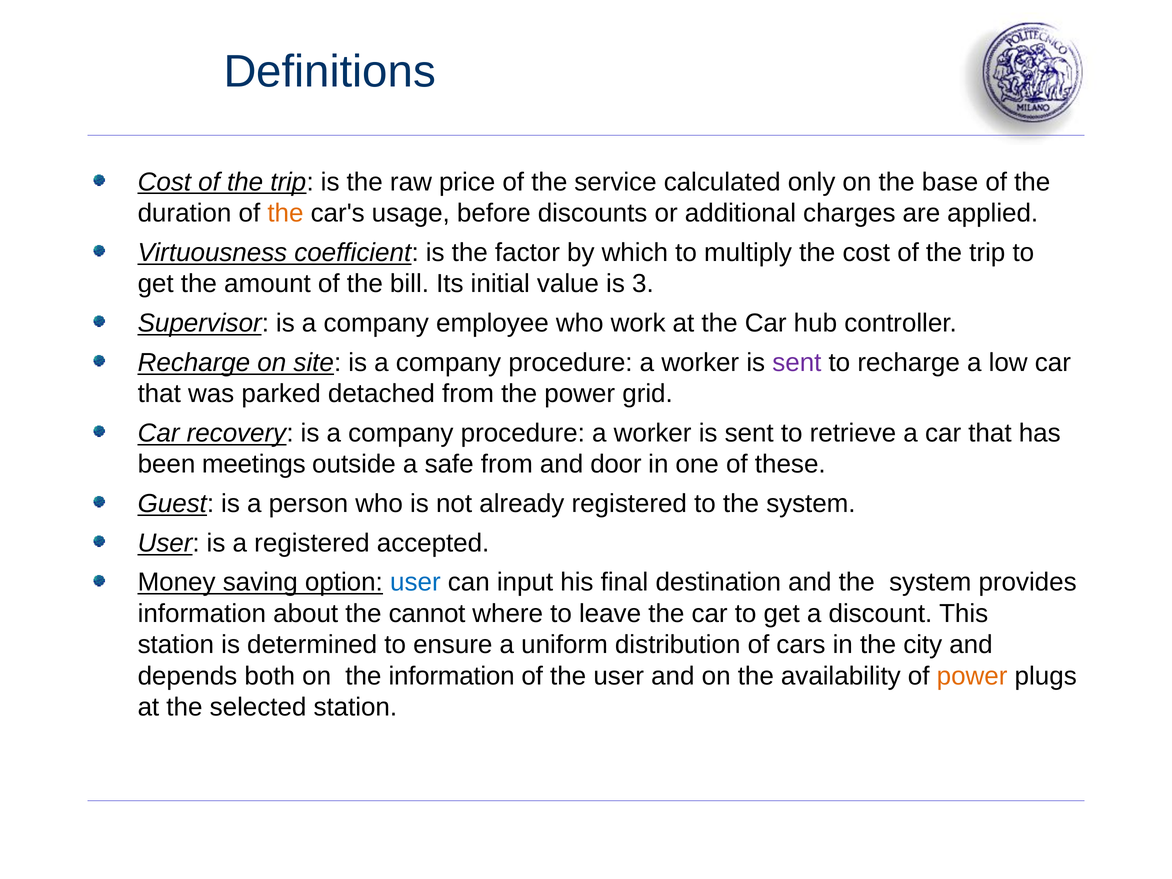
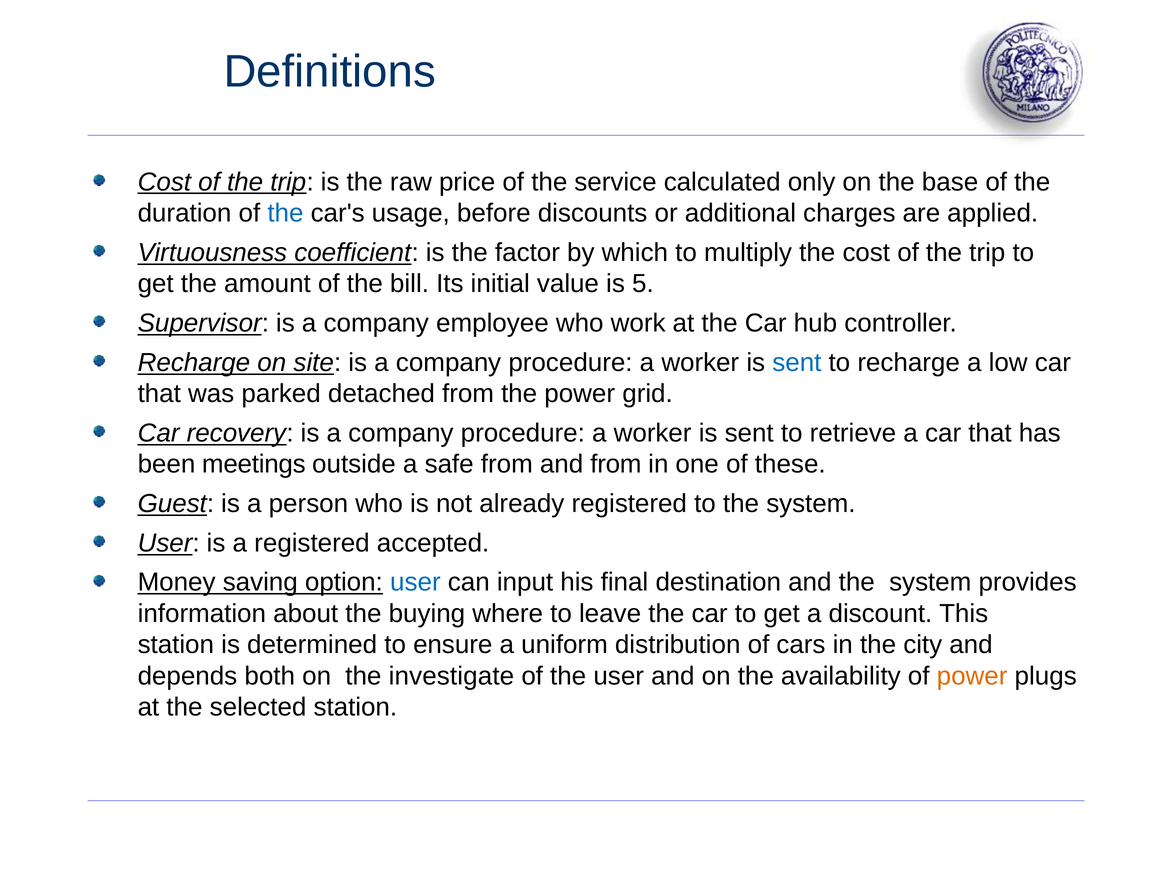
the colour: orange -> blue (285, 213)
3: 3 -> 5 (643, 284)
sent colour: purple -> blue (797, 362)
and door: door -> from (616, 464)
cannot: cannot -> buying (427, 614)
the information: information -> investigate (451, 676)
